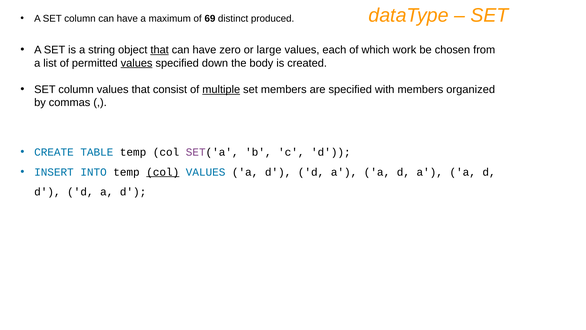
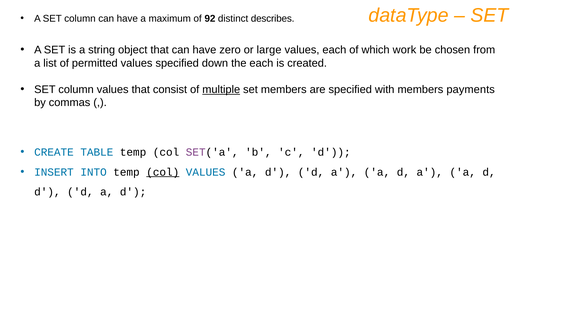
69: 69 -> 92 (210, 18)
produced: produced -> describes (273, 18)
that underline: present -> none (160, 50)
values underline: present -> none (137, 63)
the body: body -> each (261, 63)
organized: organized -> payments (471, 89)
